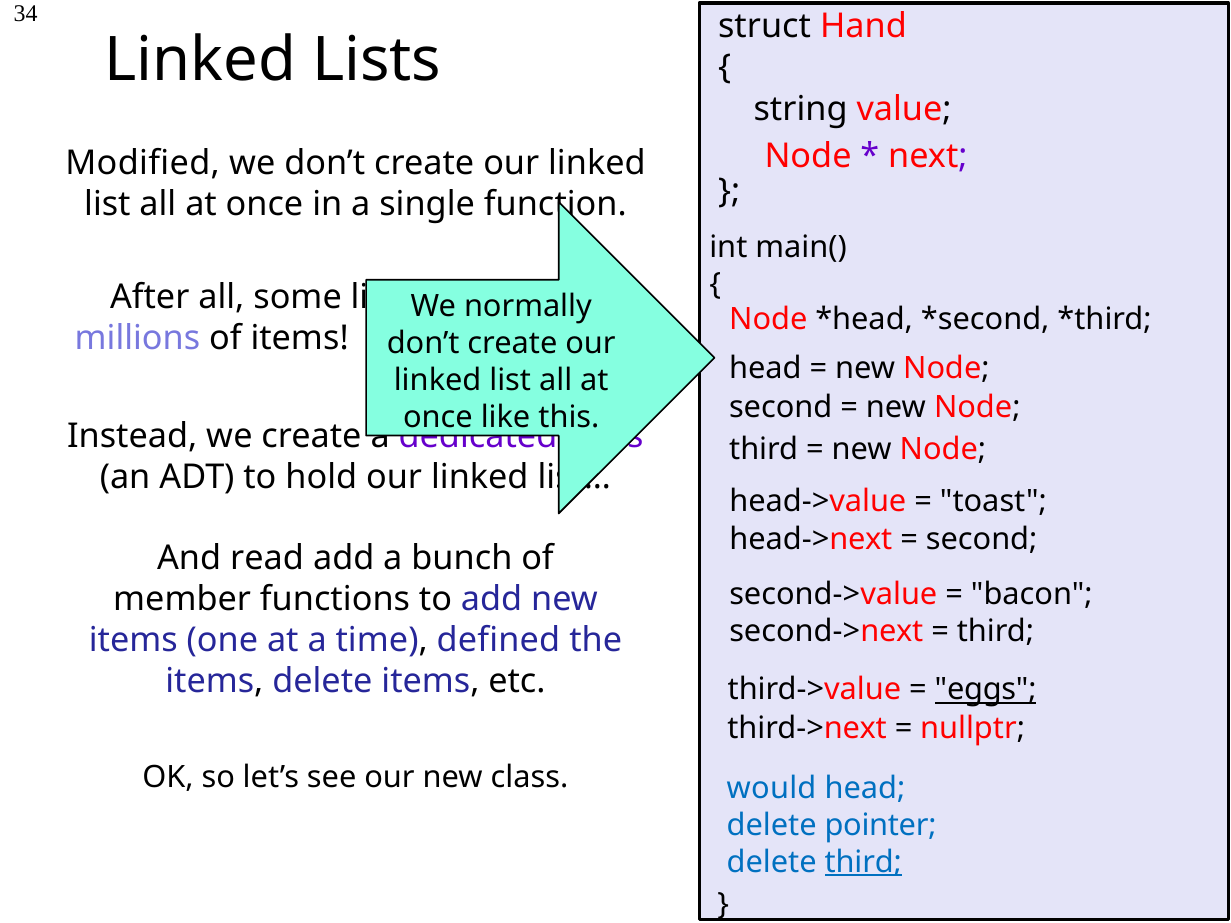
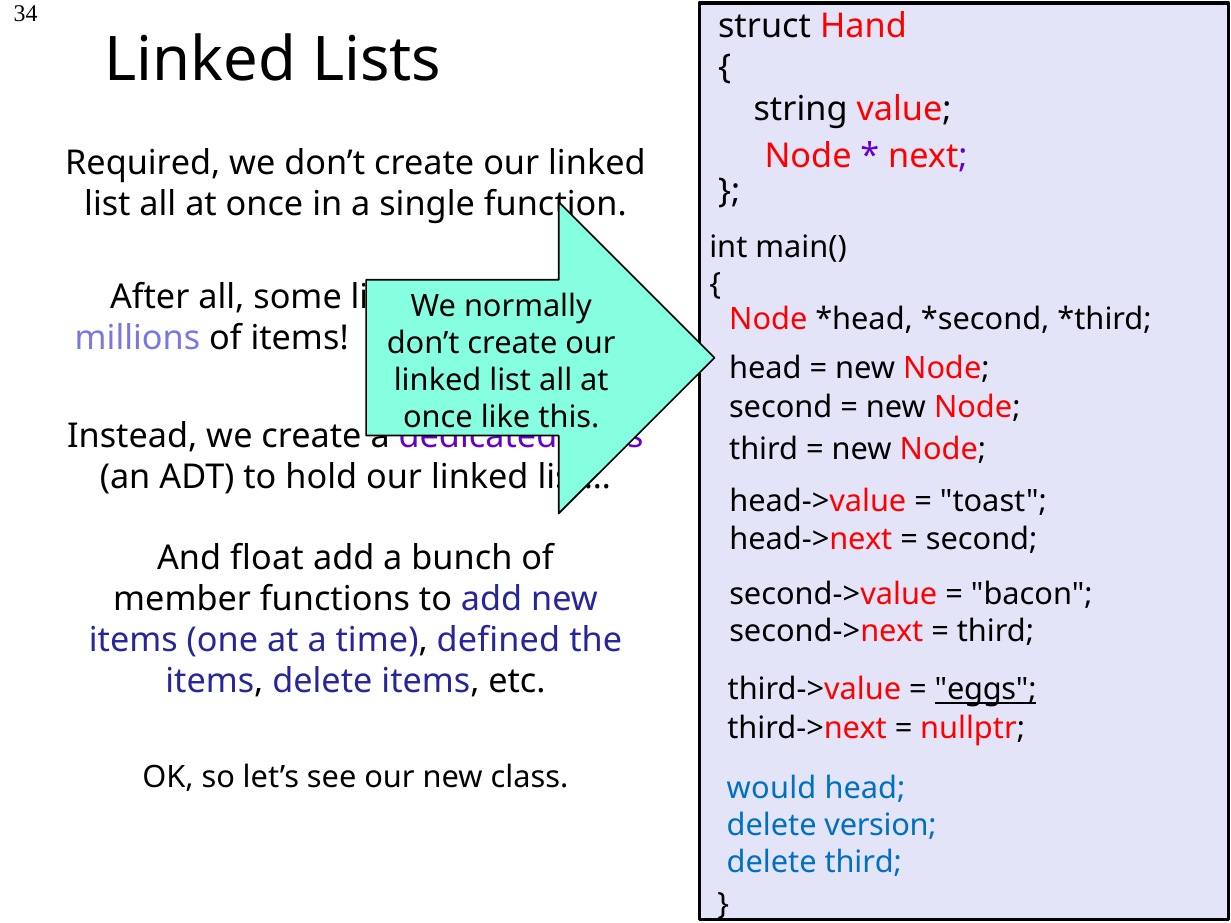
Modified: Modified -> Required (143, 164)
read: read -> float (267, 559)
pointer: pointer -> version (881, 825)
third underline: present -> none (863, 862)
